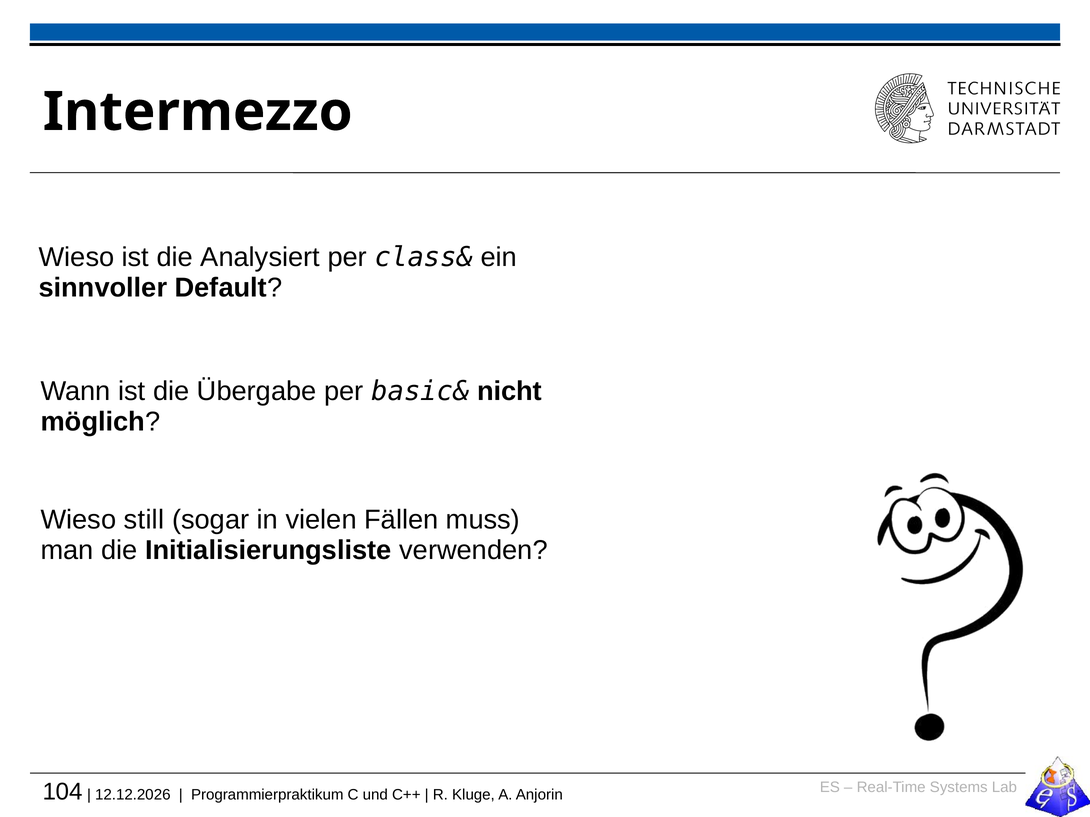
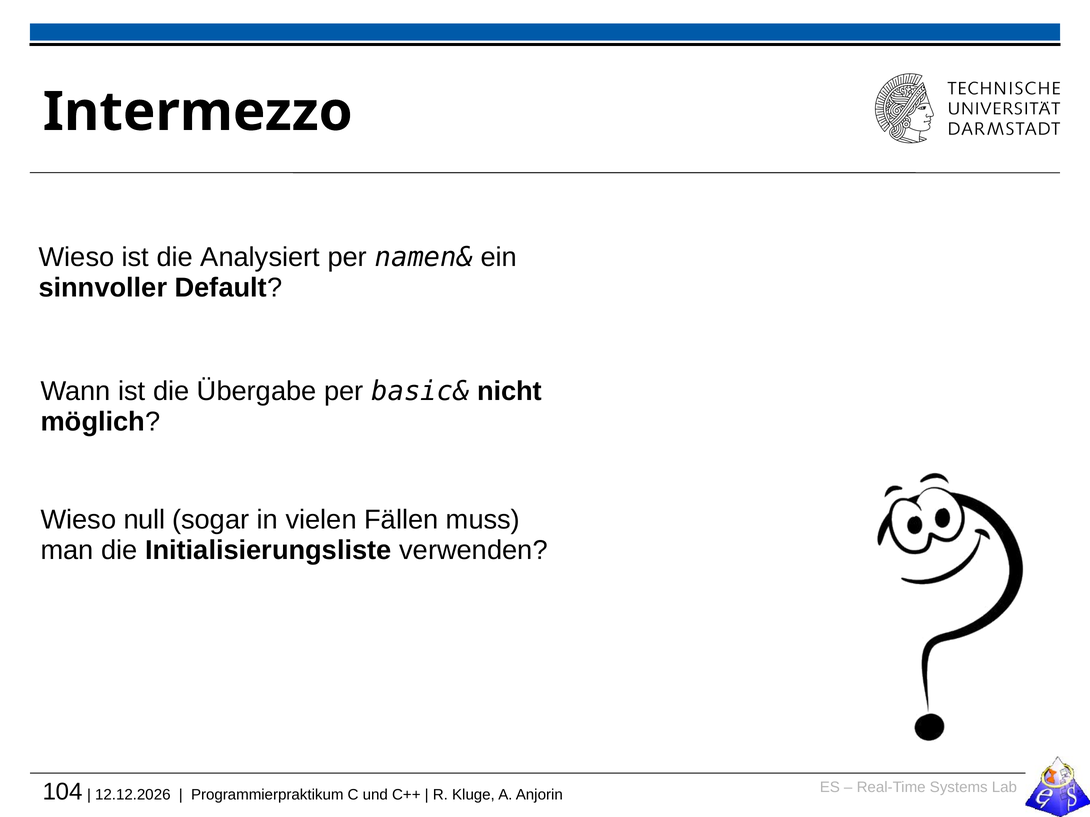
class&: class& -> namen& (424, 258)
still: still -> null (144, 520)
